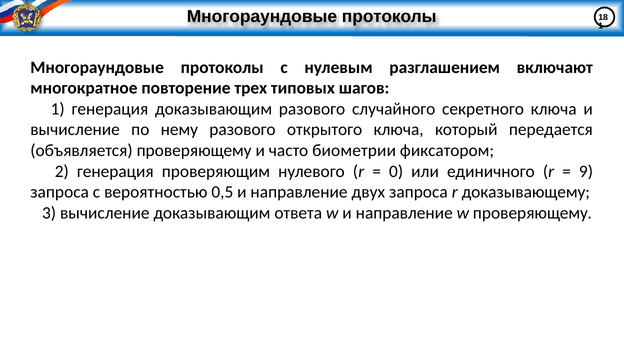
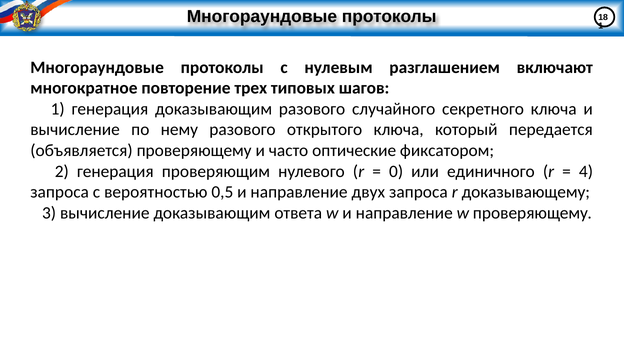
биометрии: биометрии -> оптические (354, 151)
9: 9 -> 4 (586, 171)
